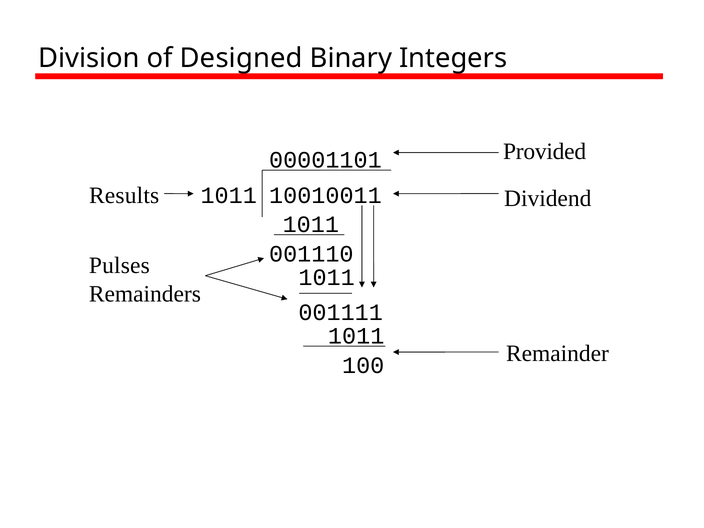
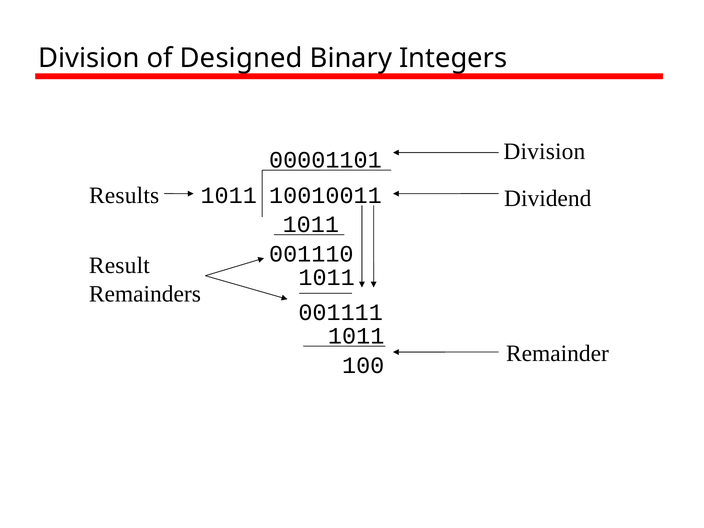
Provided: Provided -> Division (544, 152)
Pulses: Pulses -> Result (119, 266)
